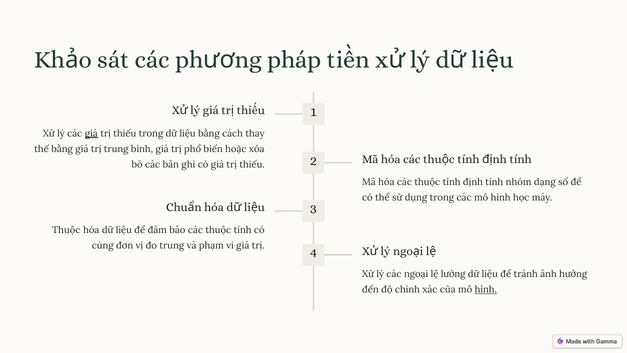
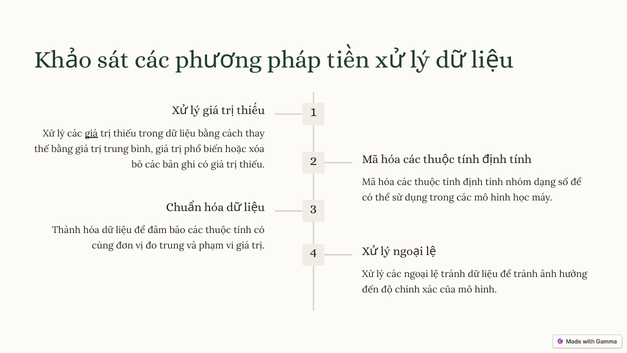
Thuộc: Thuộc -> Thành (66, 230)
lệ lường: lường -> tránh (453, 274)
hình underline: present -> none (486, 289)
